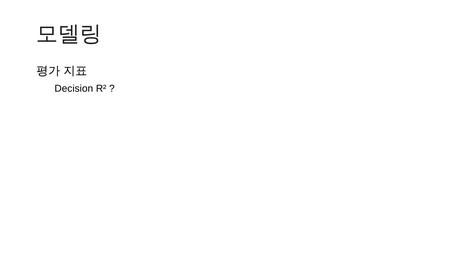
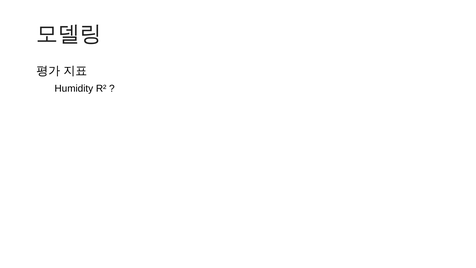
Decision: Decision -> Humidity (74, 88)
